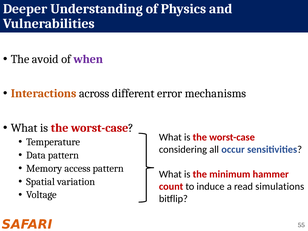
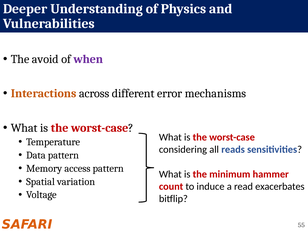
occur: occur -> reads (233, 150)
simulations: simulations -> exacerbates (280, 187)
